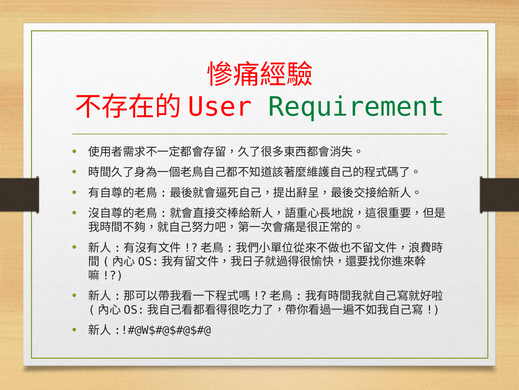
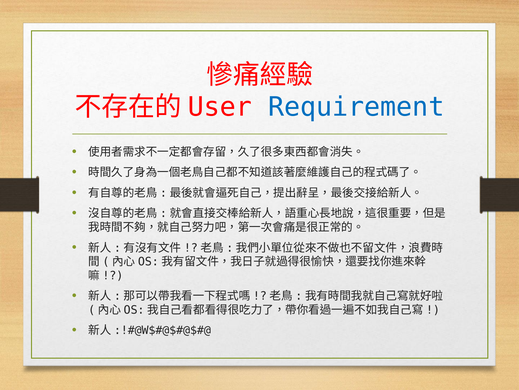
Requirement colour: green -> blue (356, 107)
